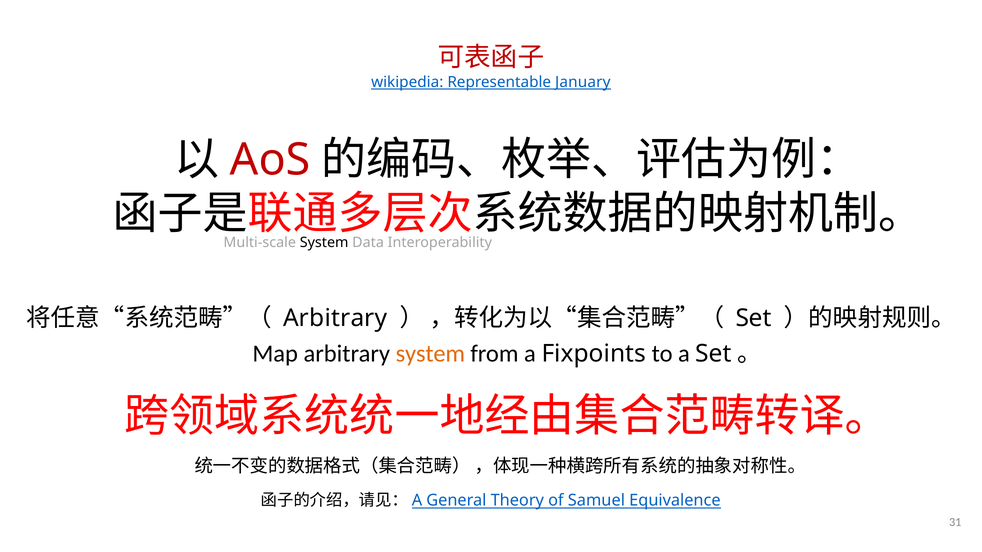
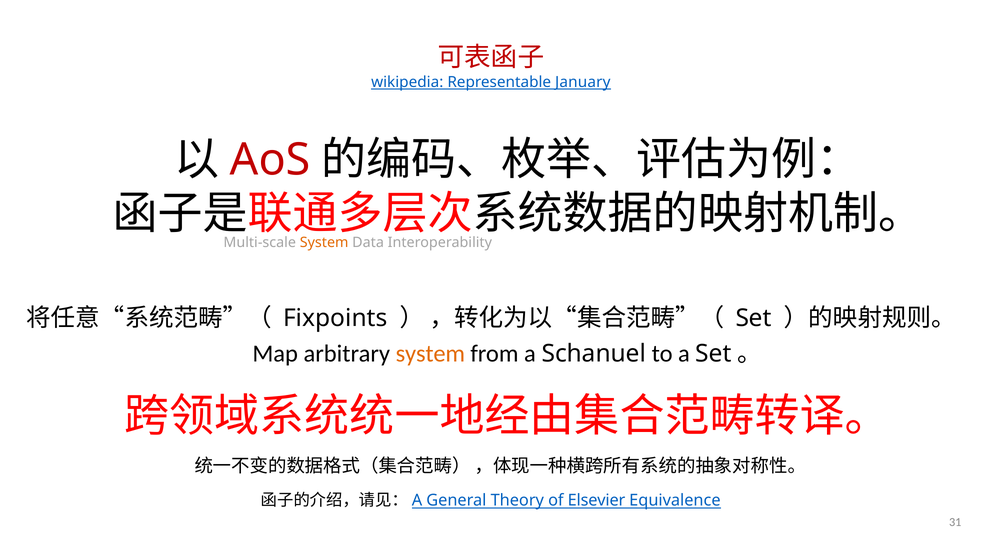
System colour: black -> orange (324, 243)
Arbitrary: Arbitrary -> Fixpoints (335, 318)
Fixpoints: Fixpoints -> Schanuel (594, 354)
Samuel: Samuel -> Elsevier (597, 501)
